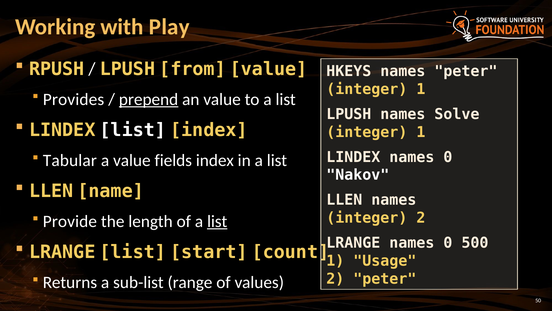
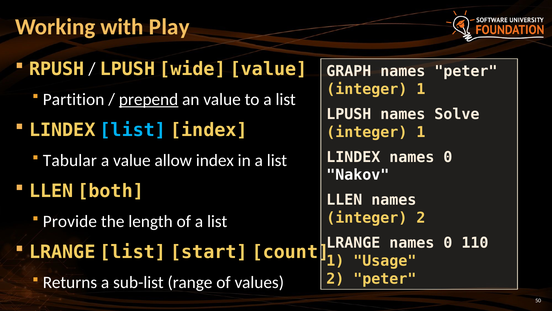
from: from -> wide (193, 69)
HKEYS: HKEYS -> GRAPH (349, 71)
Provides: Provides -> Partition (74, 99)
list colour: white -> light blue (133, 130)
fields: fields -> allow (173, 160)
name: name -> both (111, 191)
list underline: present -> none (217, 221)
500: 500 -> 110 (475, 242)
